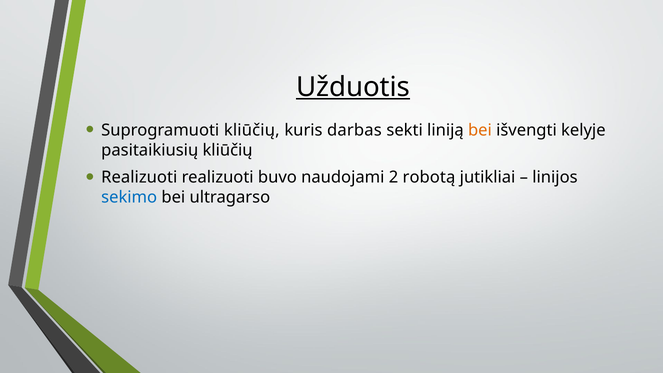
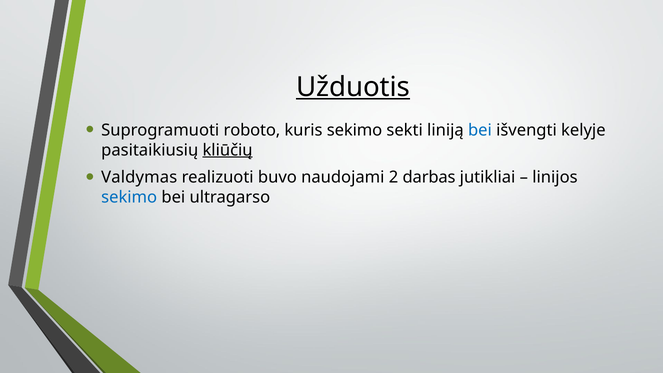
Suprogramuoti kliūčių: kliūčių -> roboto (252, 130)
kuris darbas: darbas -> sekimo (355, 130)
bei colour: orange -> blue (480, 130)
kliūčių underline: none -> present (228, 150)
Realizuoti: Realizuoti -> Valdymas (139, 177)
robotą: robotą -> darbas (429, 177)
